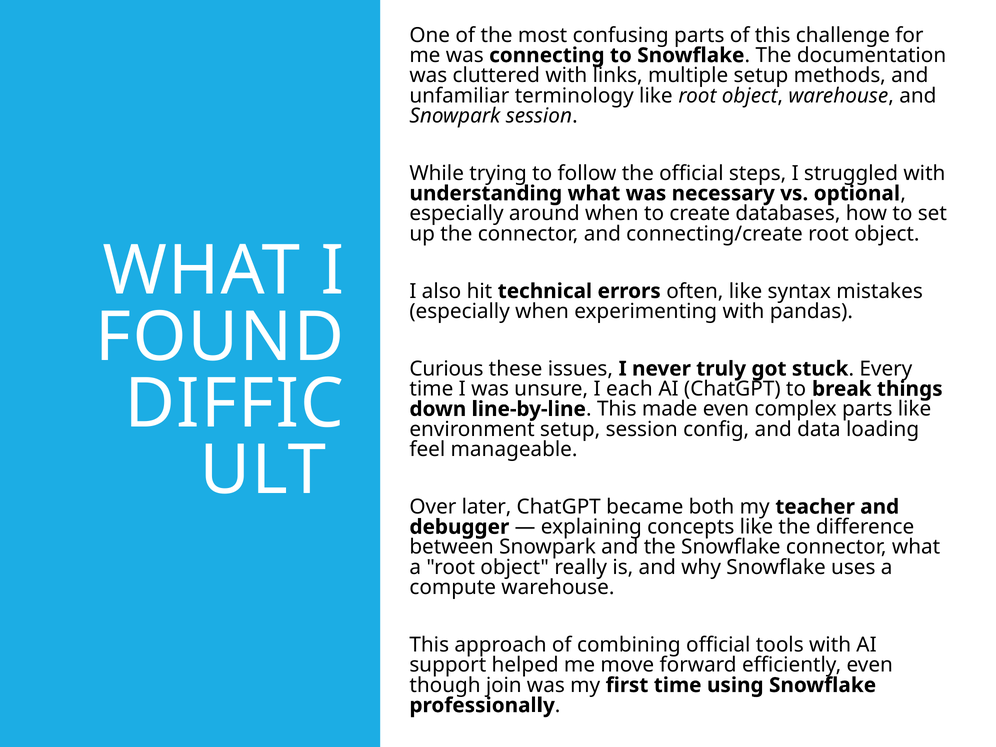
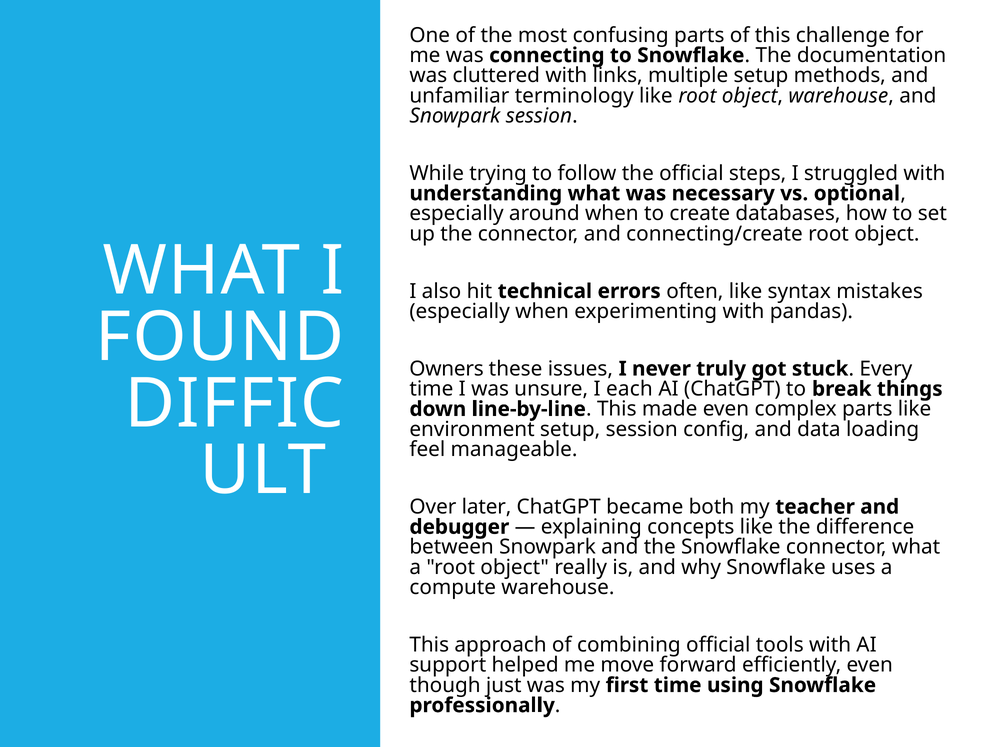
Curious: Curious -> Owners (447, 369)
join: join -> just (504, 685)
